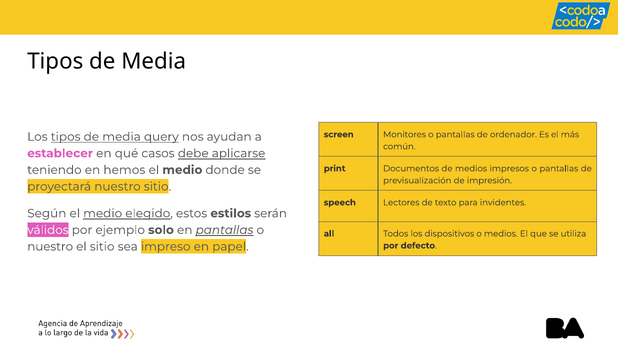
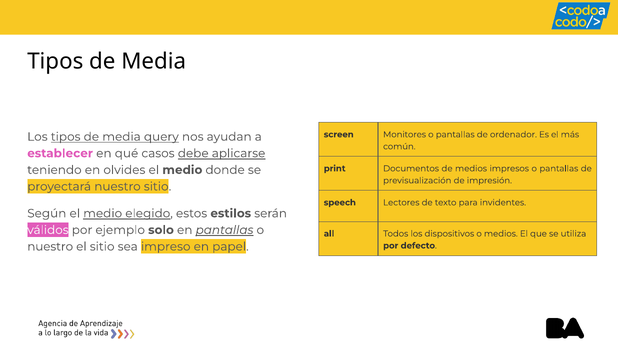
hemos: hemos -> olvides (124, 170)
